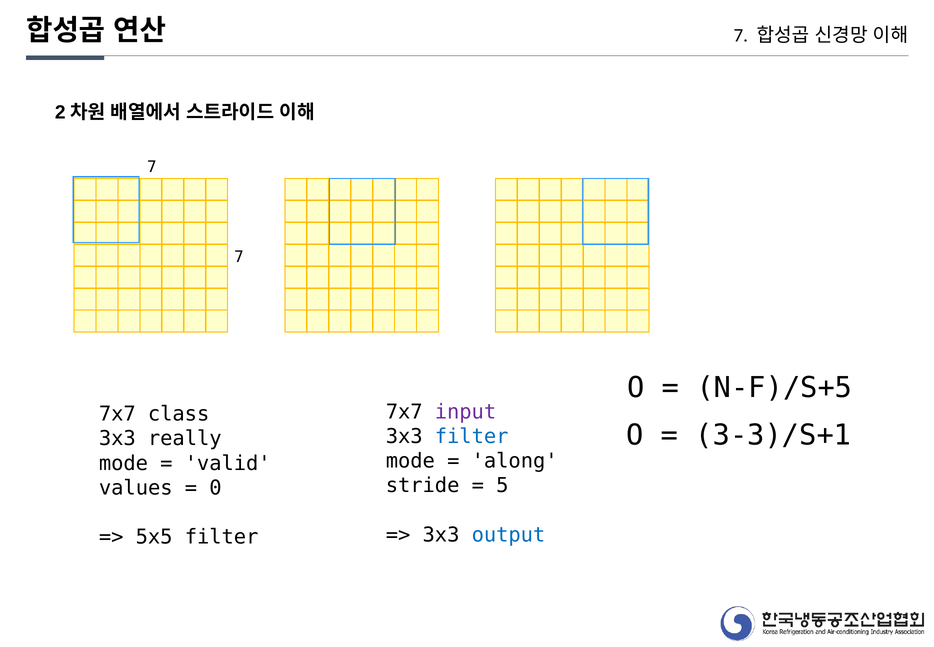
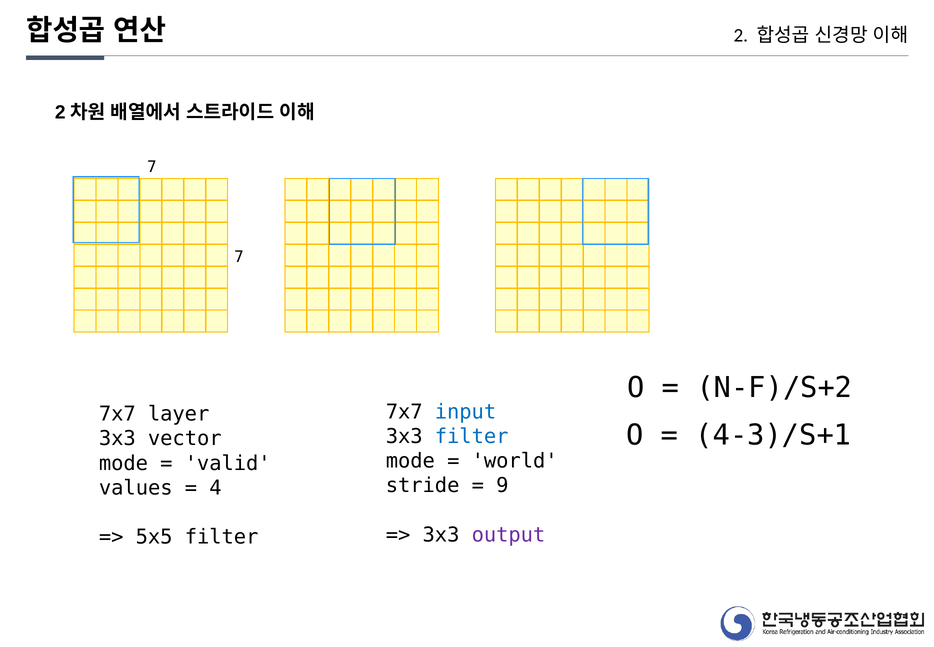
7: 7 -> 2 (741, 35)
N-F)/S+5: N-F)/S+5 -> N-F)/S+2 (774, 388)
input colour: purple -> blue (466, 412)
class: class -> layer (179, 414)
3-3)/S+1: 3-3)/S+1 -> 4-3)/S+1 (773, 435)
really: really -> vector (185, 438)
along: along -> world (515, 461)
5: 5 -> 9 (502, 485)
0: 0 -> 4 (215, 488)
output colour: blue -> purple (508, 534)
